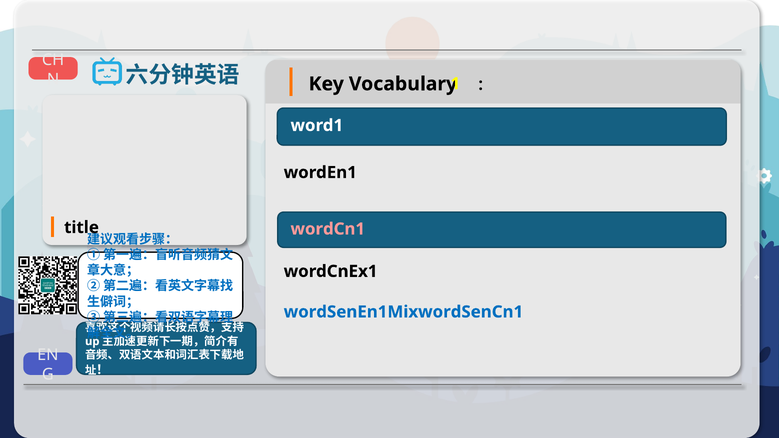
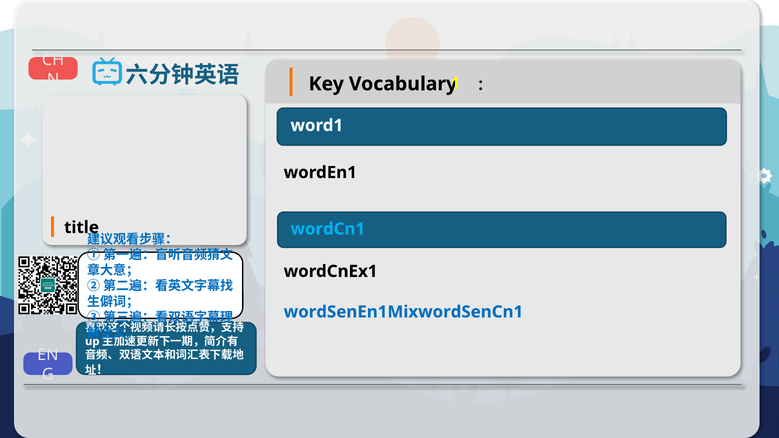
wordCn1 colour: pink -> light blue (328, 229)
